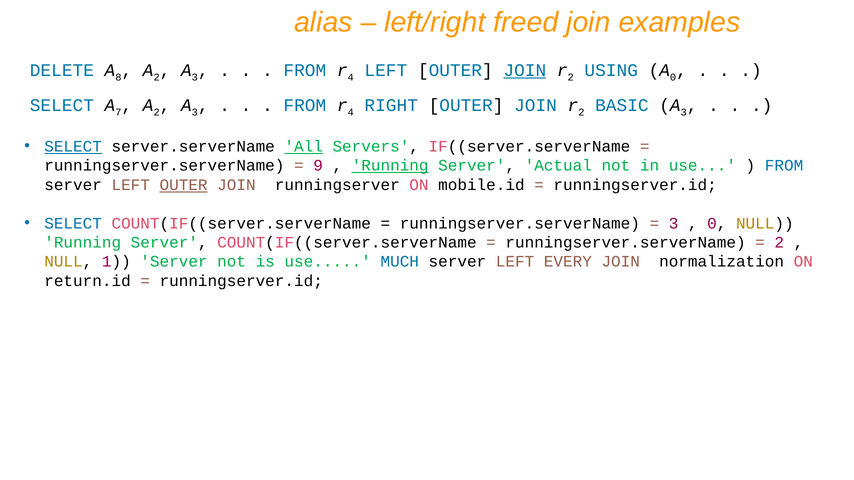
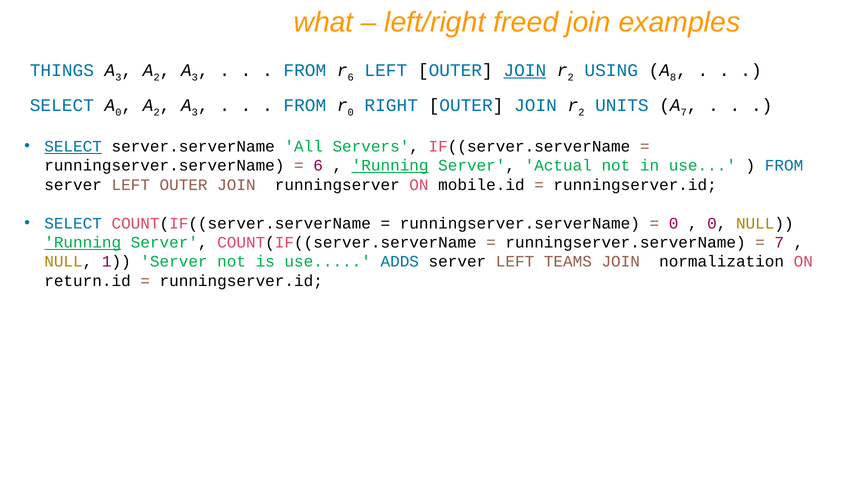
alias: alias -> what (324, 22)
DELETE: DELETE -> THINGS (62, 70)
8: 8 -> 3 (118, 77)
4: 4 -> 6 (351, 77)
0: 0 -> 8 (673, 77)
7: 7 -> 0 (118, 112)
4: 4 -> 0 (351, 112)
BASIC: BASIC -> UNITS (622, 105)
3: 3 -> 7 (684, 112)
All underline: present -> none (304, 147)
9: 9 -> 6 (318, 166)
OUTER underline: present -> none (184, 185)
3: 3 -> 0 (674, 223)
Running underline: none -> present (83, 243)
2: 2 -> 7 (779, 243)
MUCH: MUCH -> ADDS (400, 262)
EVERY: EVERY -> TEAMS (568, 262)
